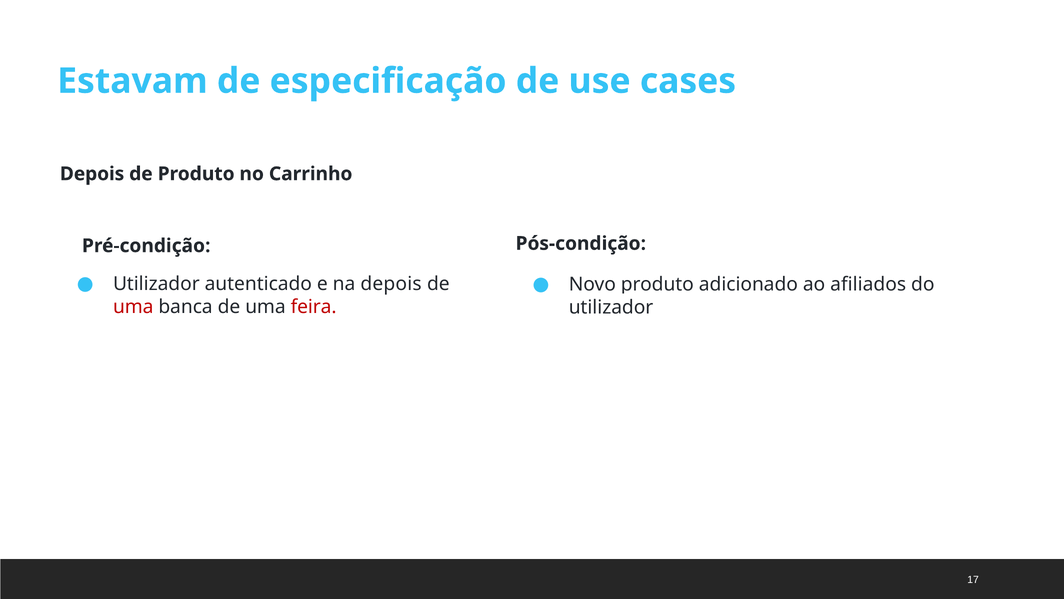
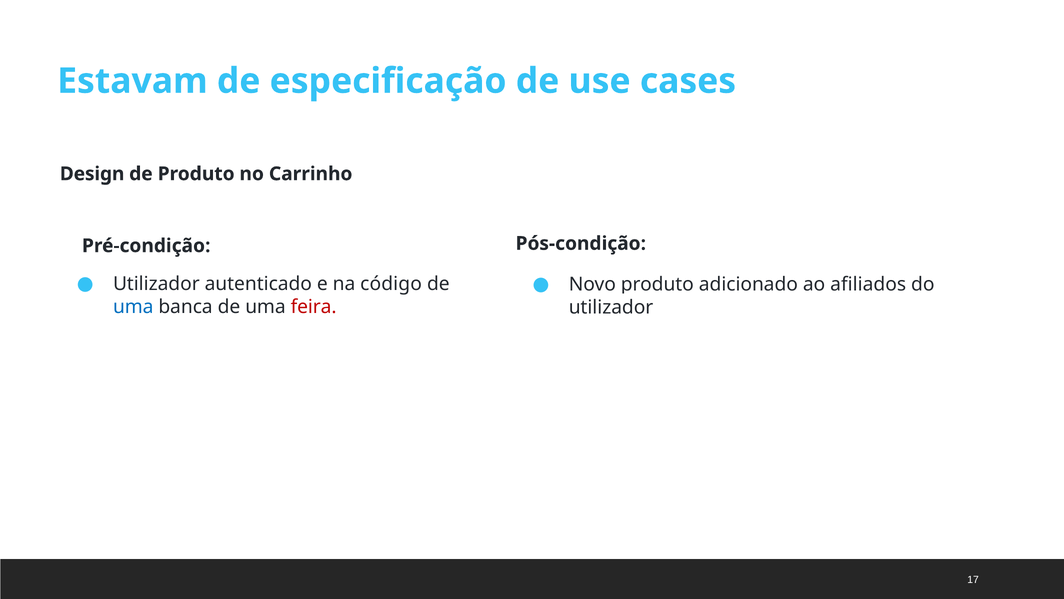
Depois: Depois -> Design (92, 174)
na depois: depois -> código (391, 283)
uma colour: red -> blue (133, 307)
